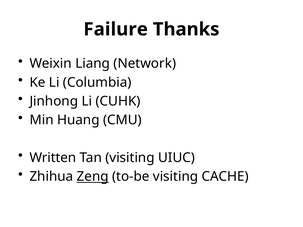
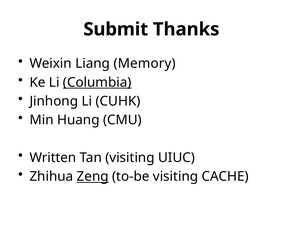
Failure: Failure -> Submit (116, 29)
Network: Network -> Memory (145, 64)
Columbia underline: none -> present (97, 82)
